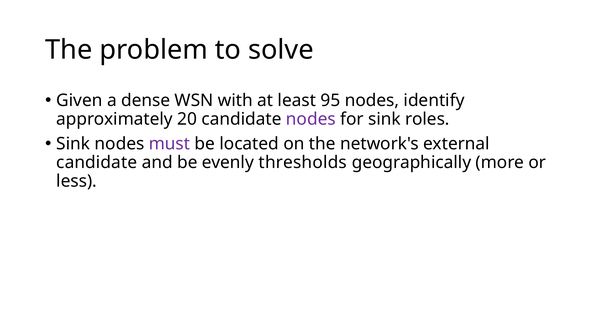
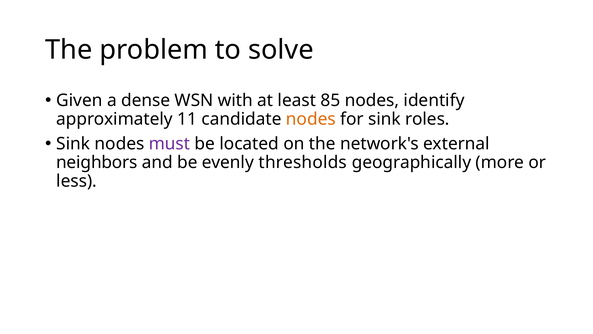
95: 95 -> 85 (330, 100)
20: 20 -> 11 (187, 119)
nodes colour: purple -> orange (311, 119)
candidate: candidate -> neighbors (97, 162)
